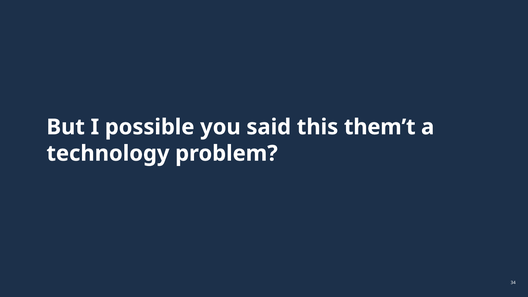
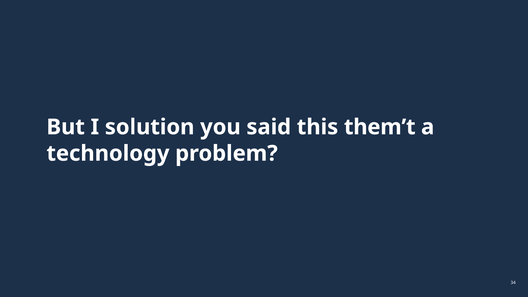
possible: possible -> solution (150, 127)
